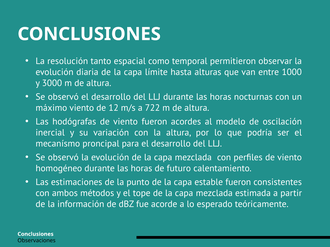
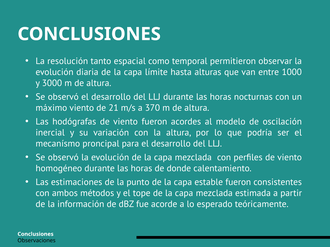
12: 12 -> 21 (114, 108)
722: 722 -> 370 (152, 108)
futuro: futuro -> donde (179, 169)
